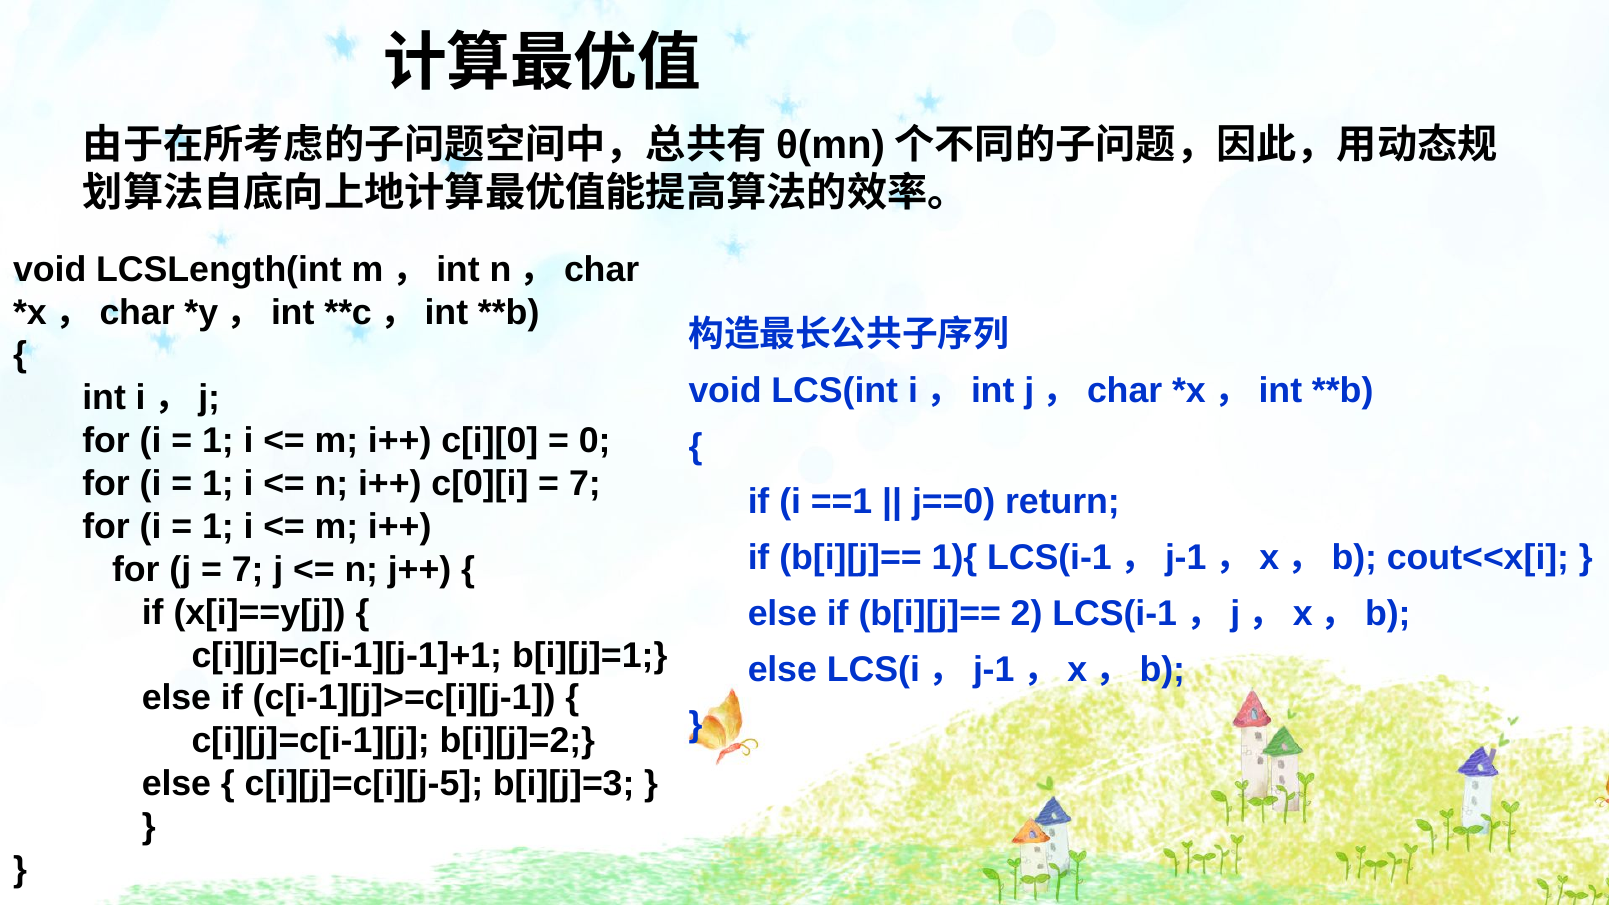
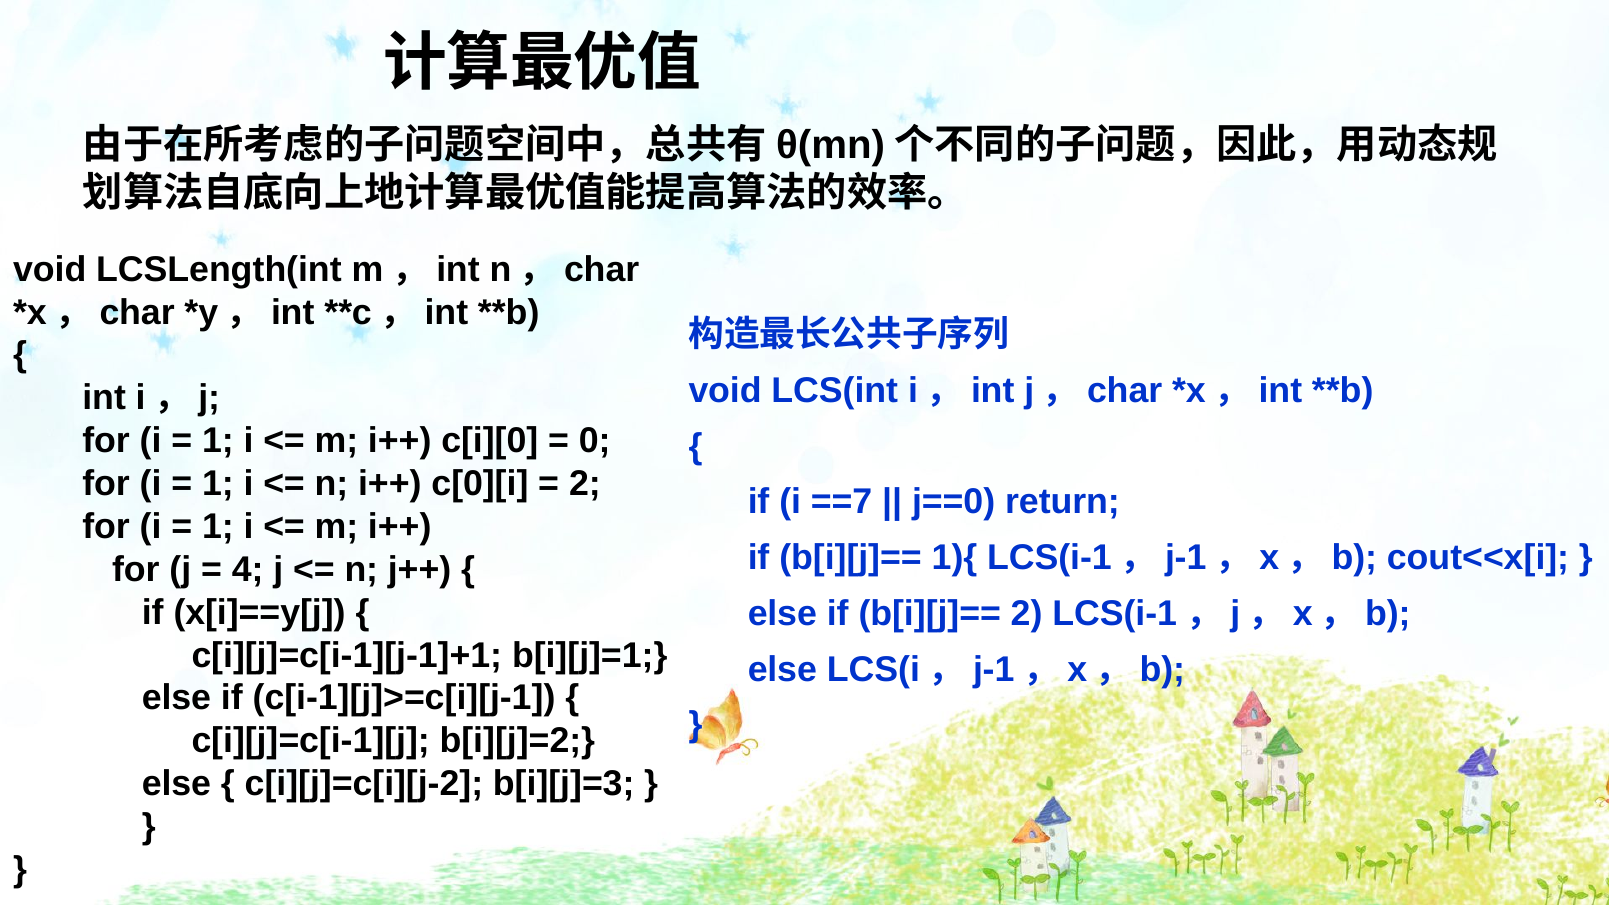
7: 7 -> 2 (585, 484)
==1: ==1 -> ==7 (842, 502)
7: 7 -> 4 (248, 570)
c[i][j]=c[i][j-5: c[i][j]=c[i][j-5 -> c[i][j]=c[i][j-2 (364, 784)
